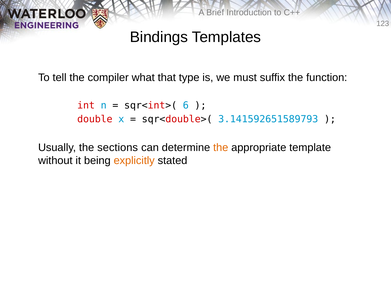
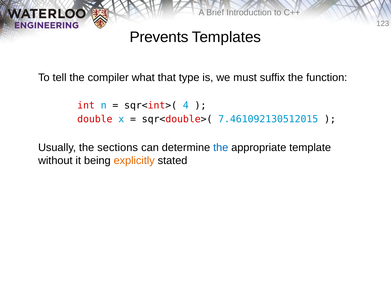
Bindings: Bindings -> Prevents (159, 37)
6: 6 -> 4 (186, 106)
3.141592651589793: 3.141592651589793 -> 7.461092130512015 (268, 119)
the colour: orange -> blue (221, 148)
